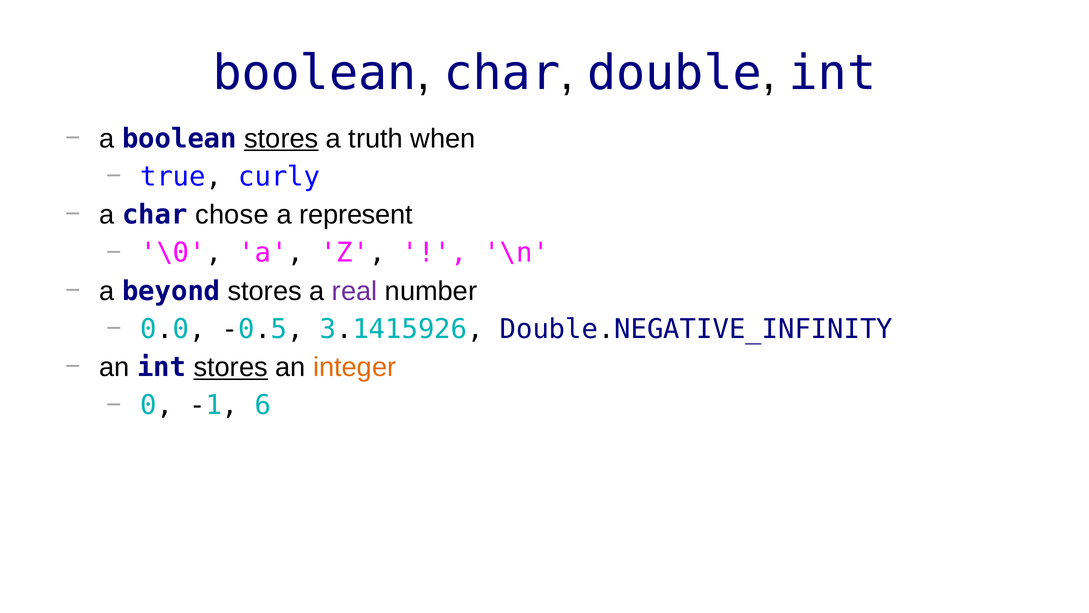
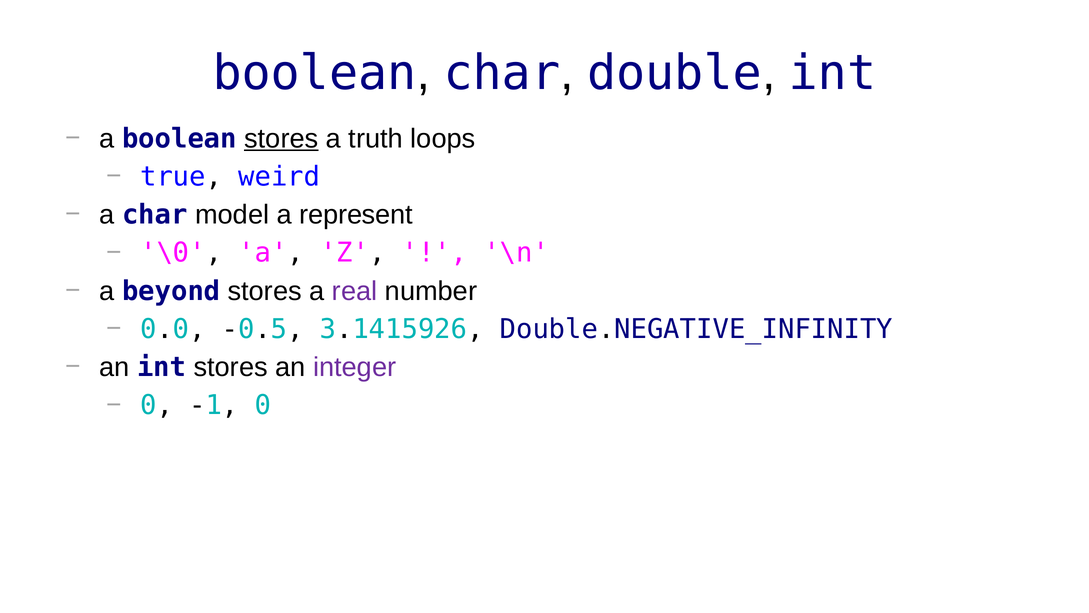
when: when -> loops (443, 138)
curly: curly -> weird (279, 177)
chose: chose -> model (232, 215)
stores underline: present -> none (231, 367)
integer colour: orange -> purple (355, 367)
-1 6: 6 -> 0 (263, 405)
